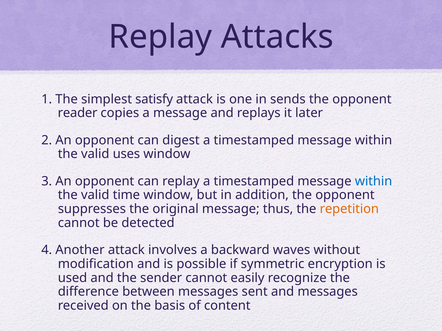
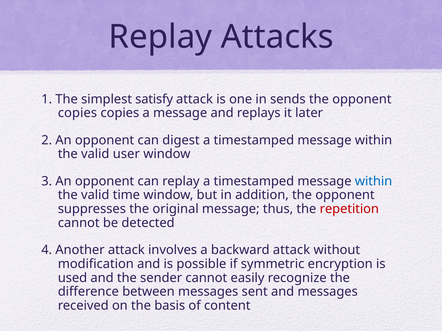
reader: reader -> copies (77, 113)
uses: uses -> user (126, 154)
repetition colour: orange -> red (349, 209)
backward waves: waves -> attack (292, 250)
